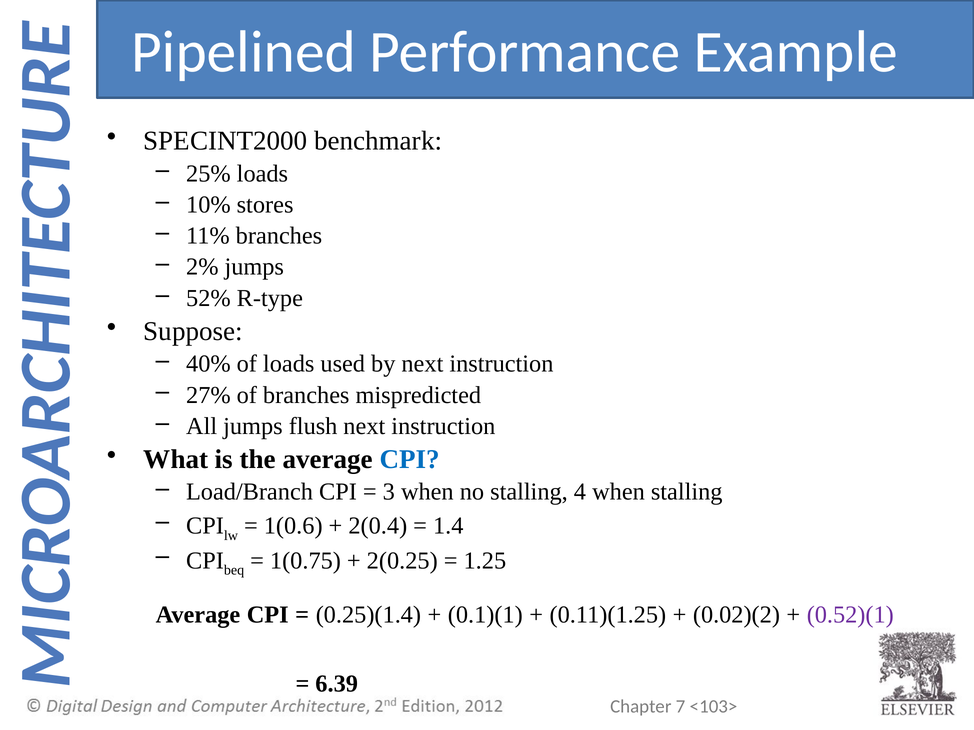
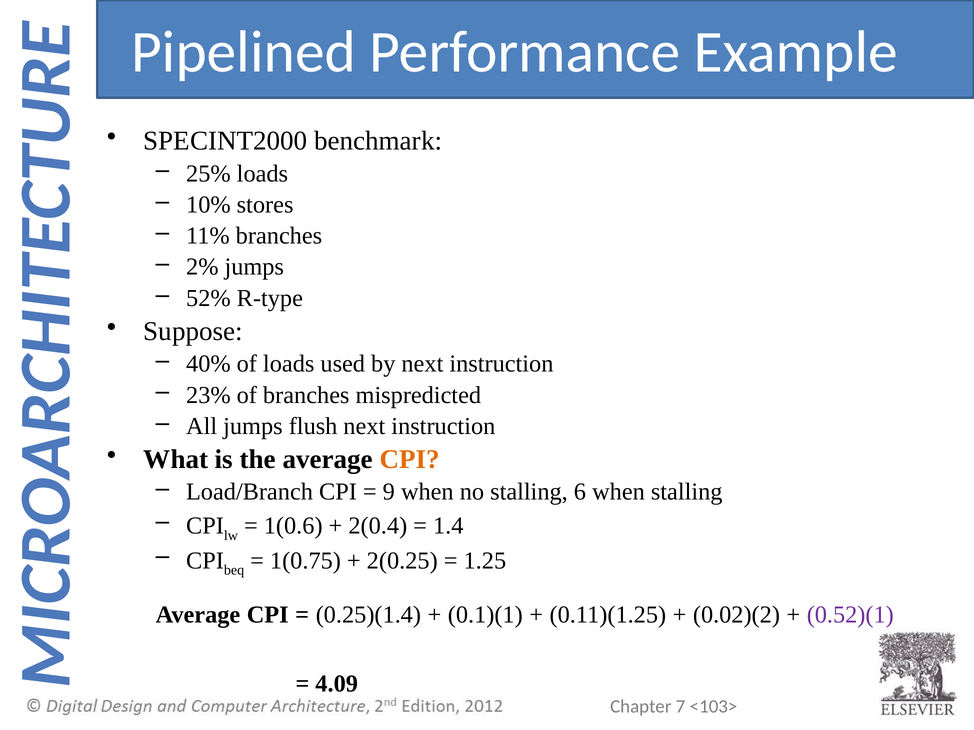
27%: 27% -> 23% (208, 395)
CPI colour: blue -> orange (410, 460)
3: 3 -> 9 (389, 492)
4: 4 -> 6 (580, 492)
6.39: 6.39 -> 4.09 (337, 684)
